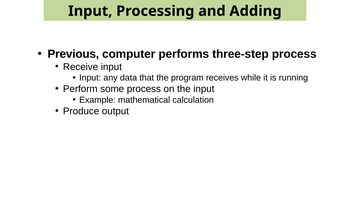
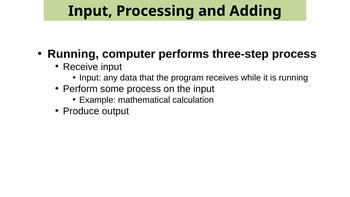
Previous: Previous -> Running (73, 54)
